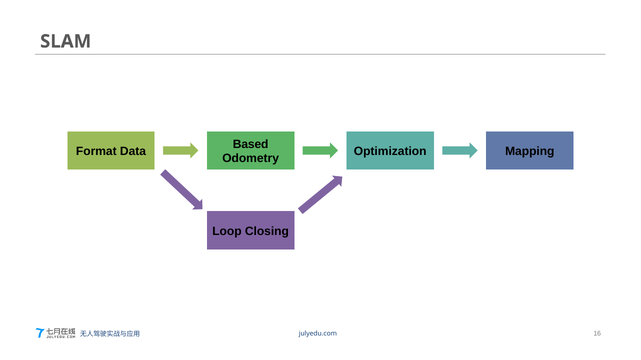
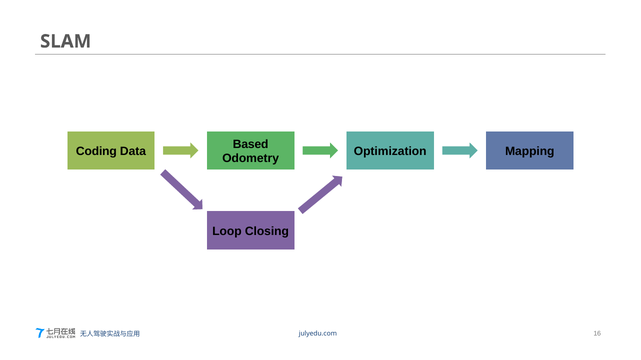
Format: Format -> Coding (96, 152)
